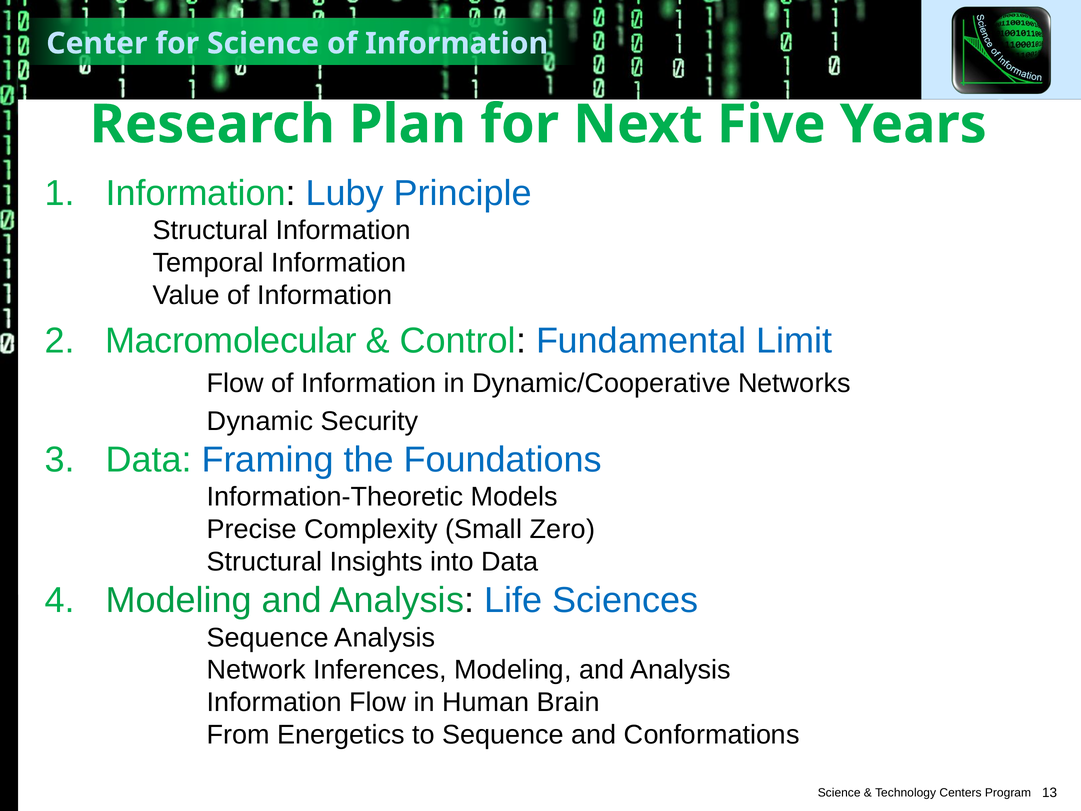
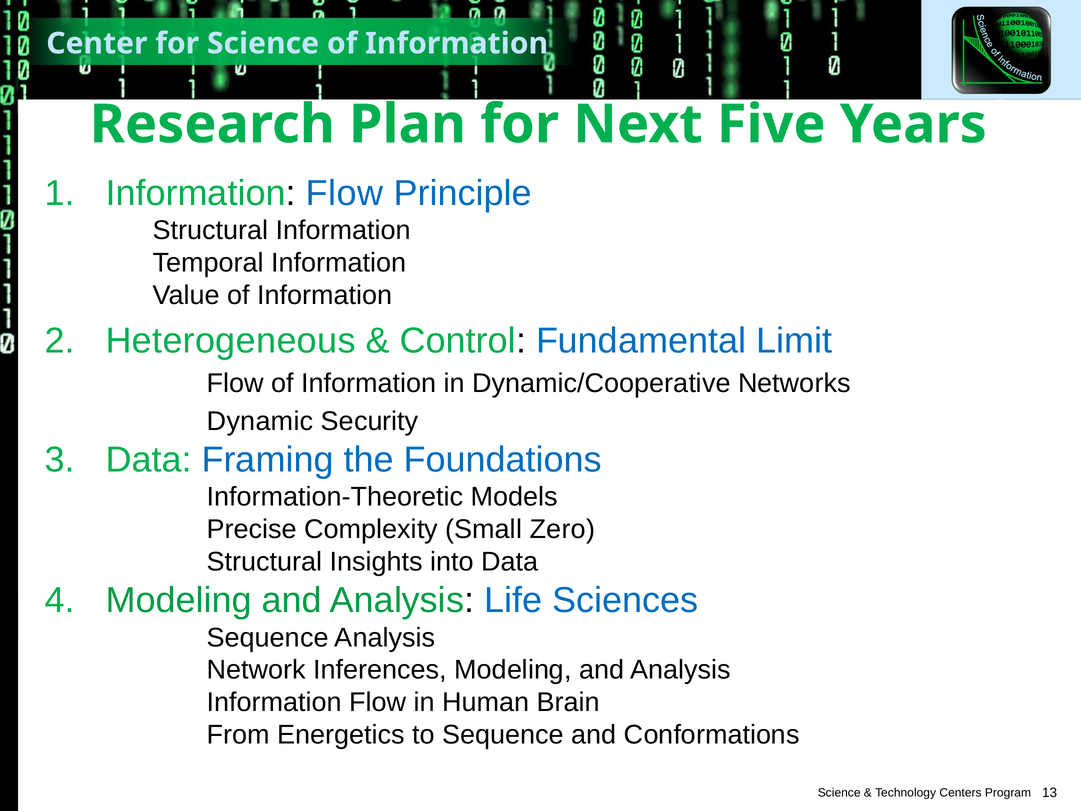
Luby: Luby -> Flow (345, 193)
Macromolecular: Macromolecular -> Heterogeneous (231, 341)
